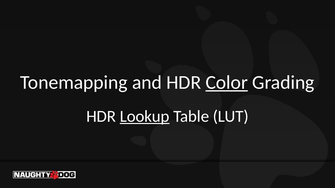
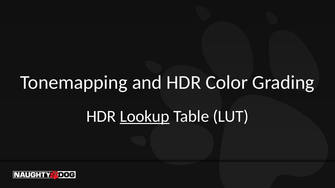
Color underline: present -> none (227, 83)
